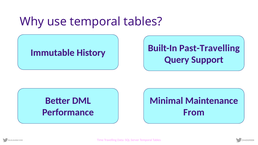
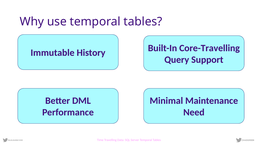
Past-Travelling: Past-Travelling -> Core-Travelling (210, 48)
From: From -> Need (194, 112)
